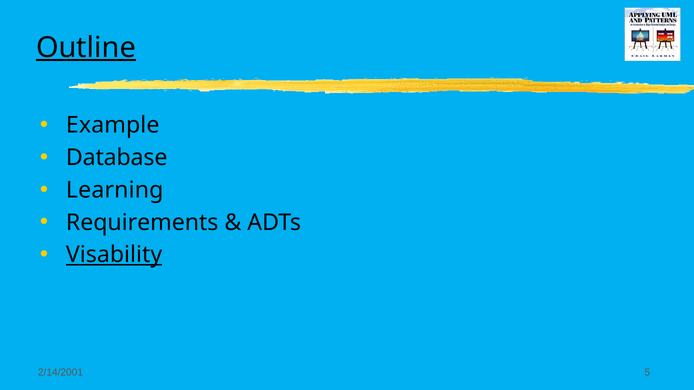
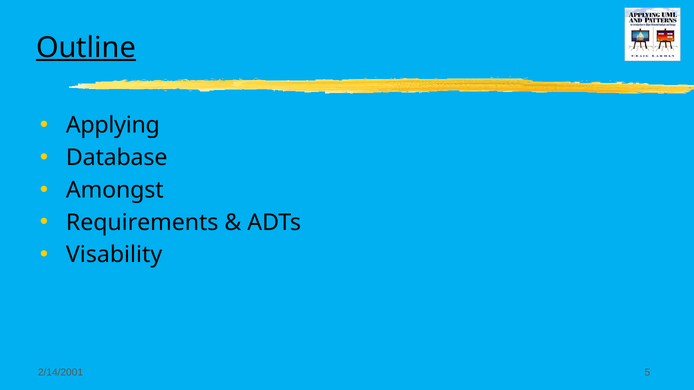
Example: Example -> Applying (113, 125)
Learning: Learning -> Amongst (115, 190)
Visability underline: present -> none (114, 255)
